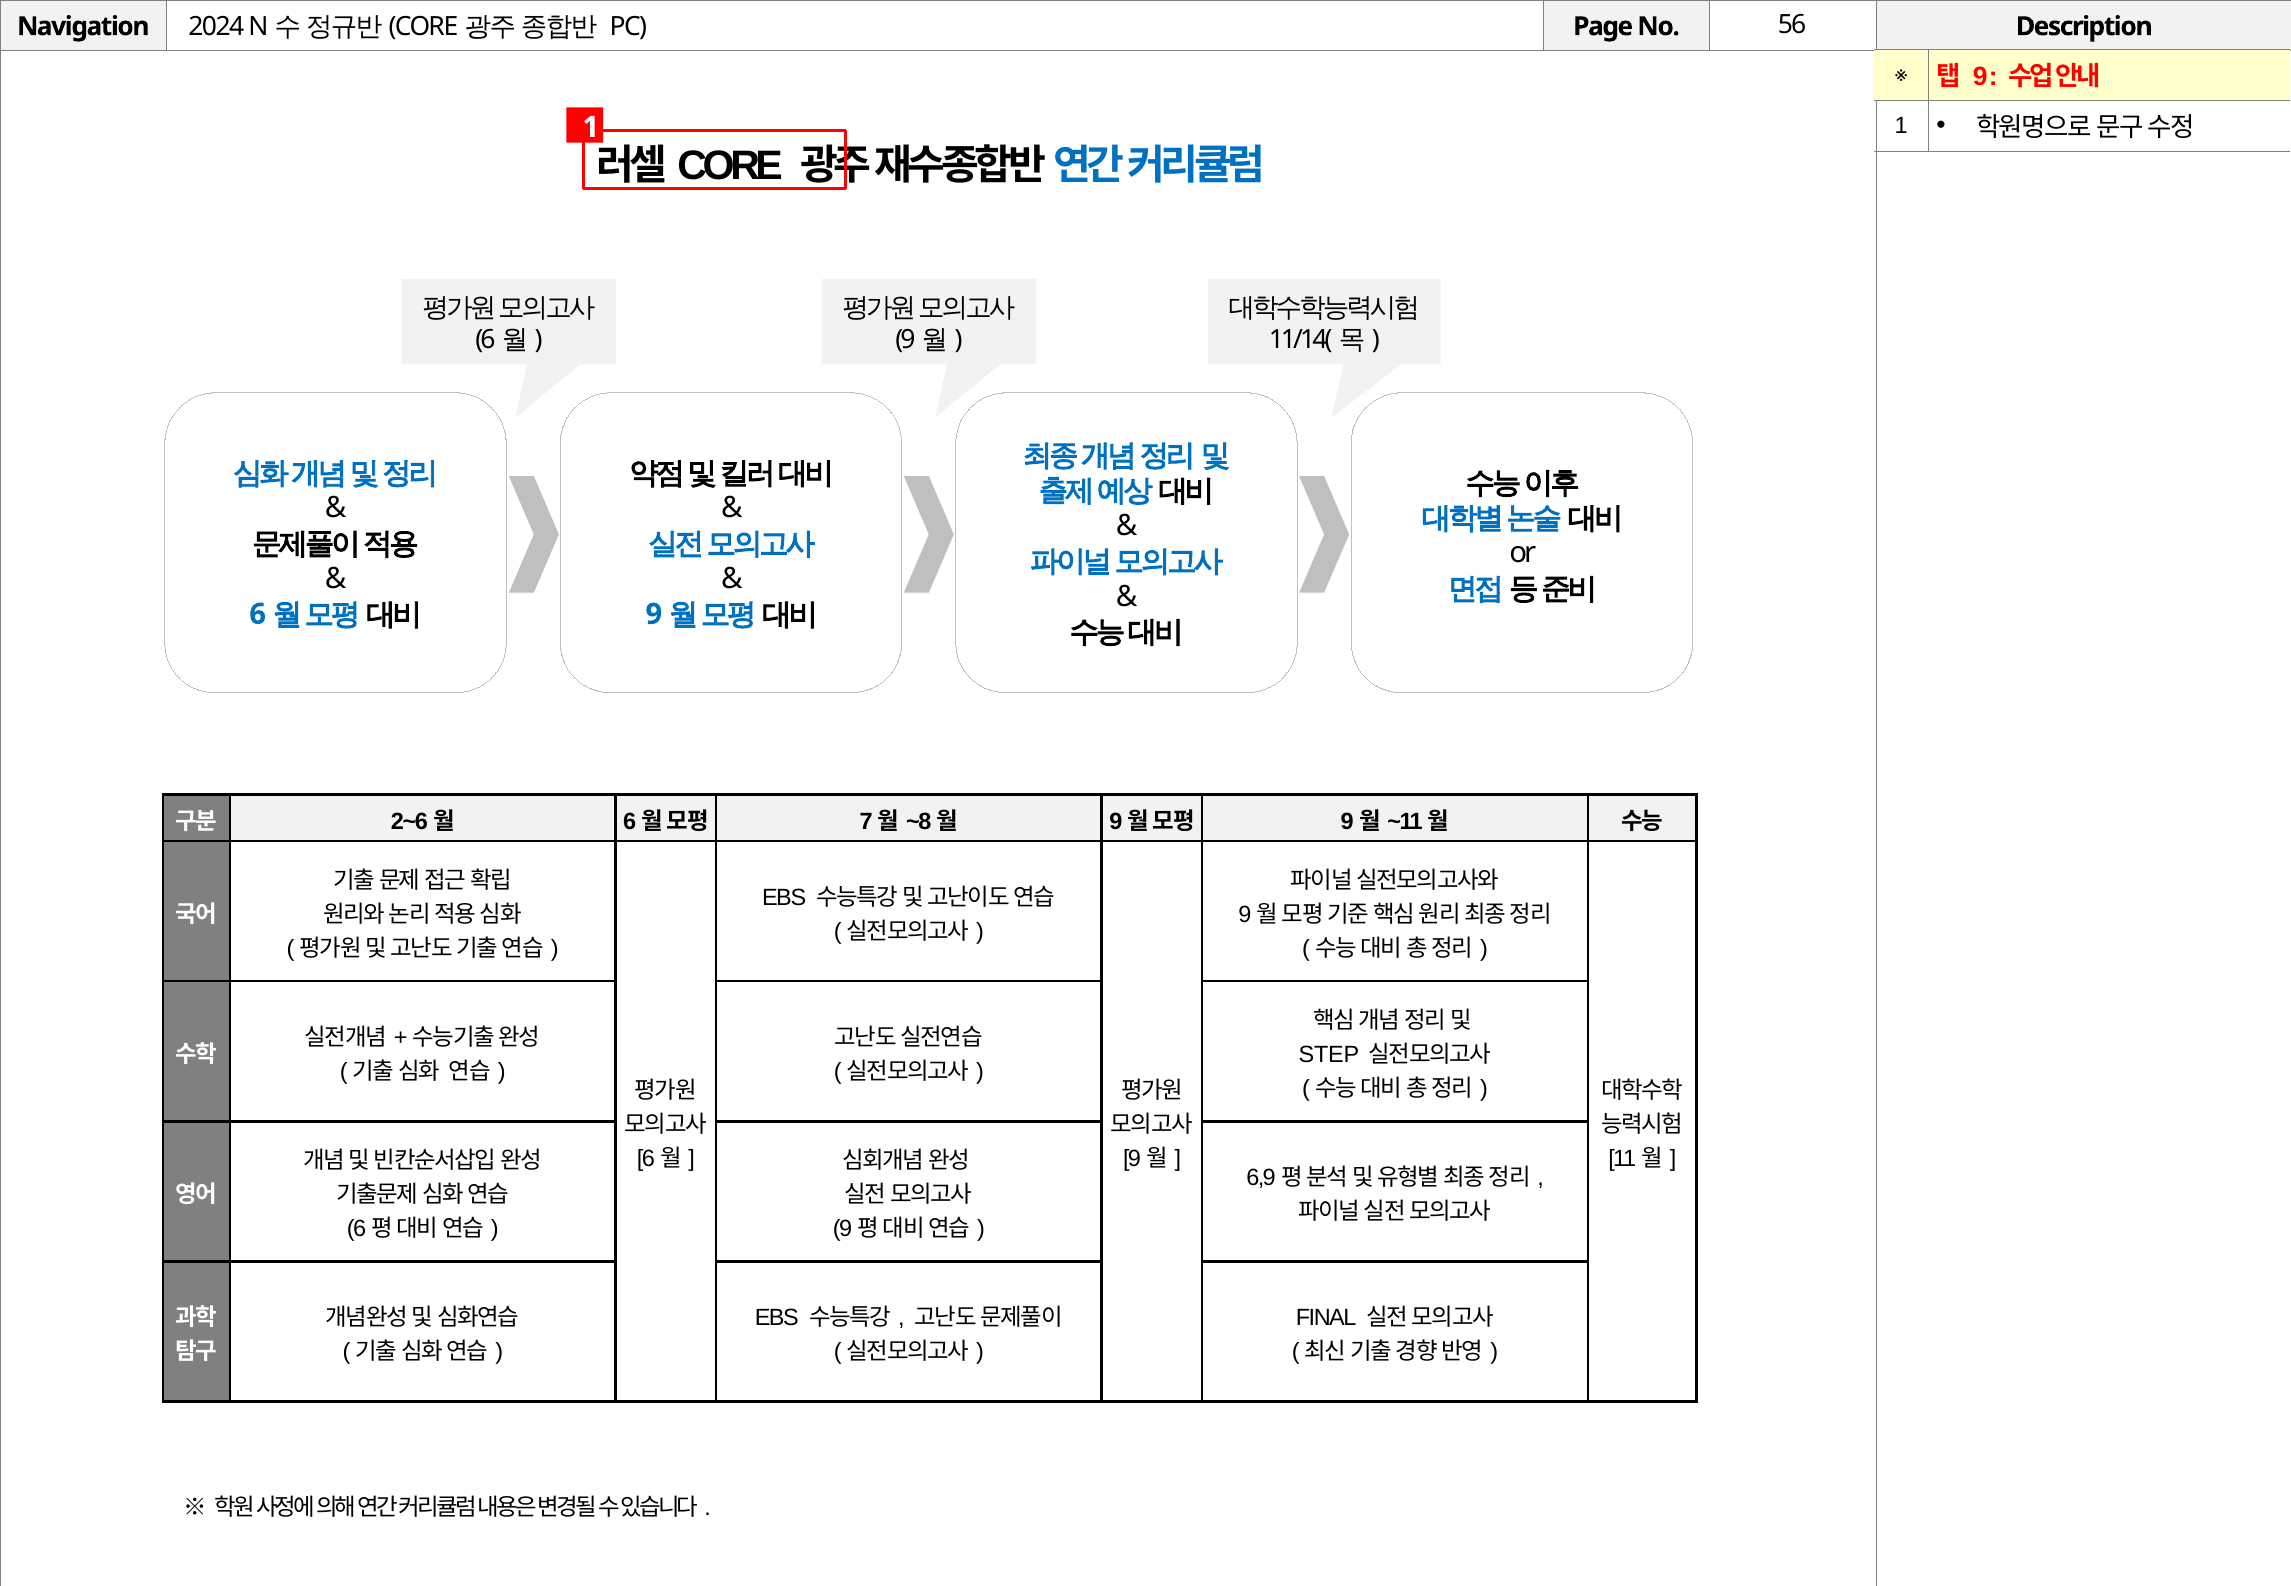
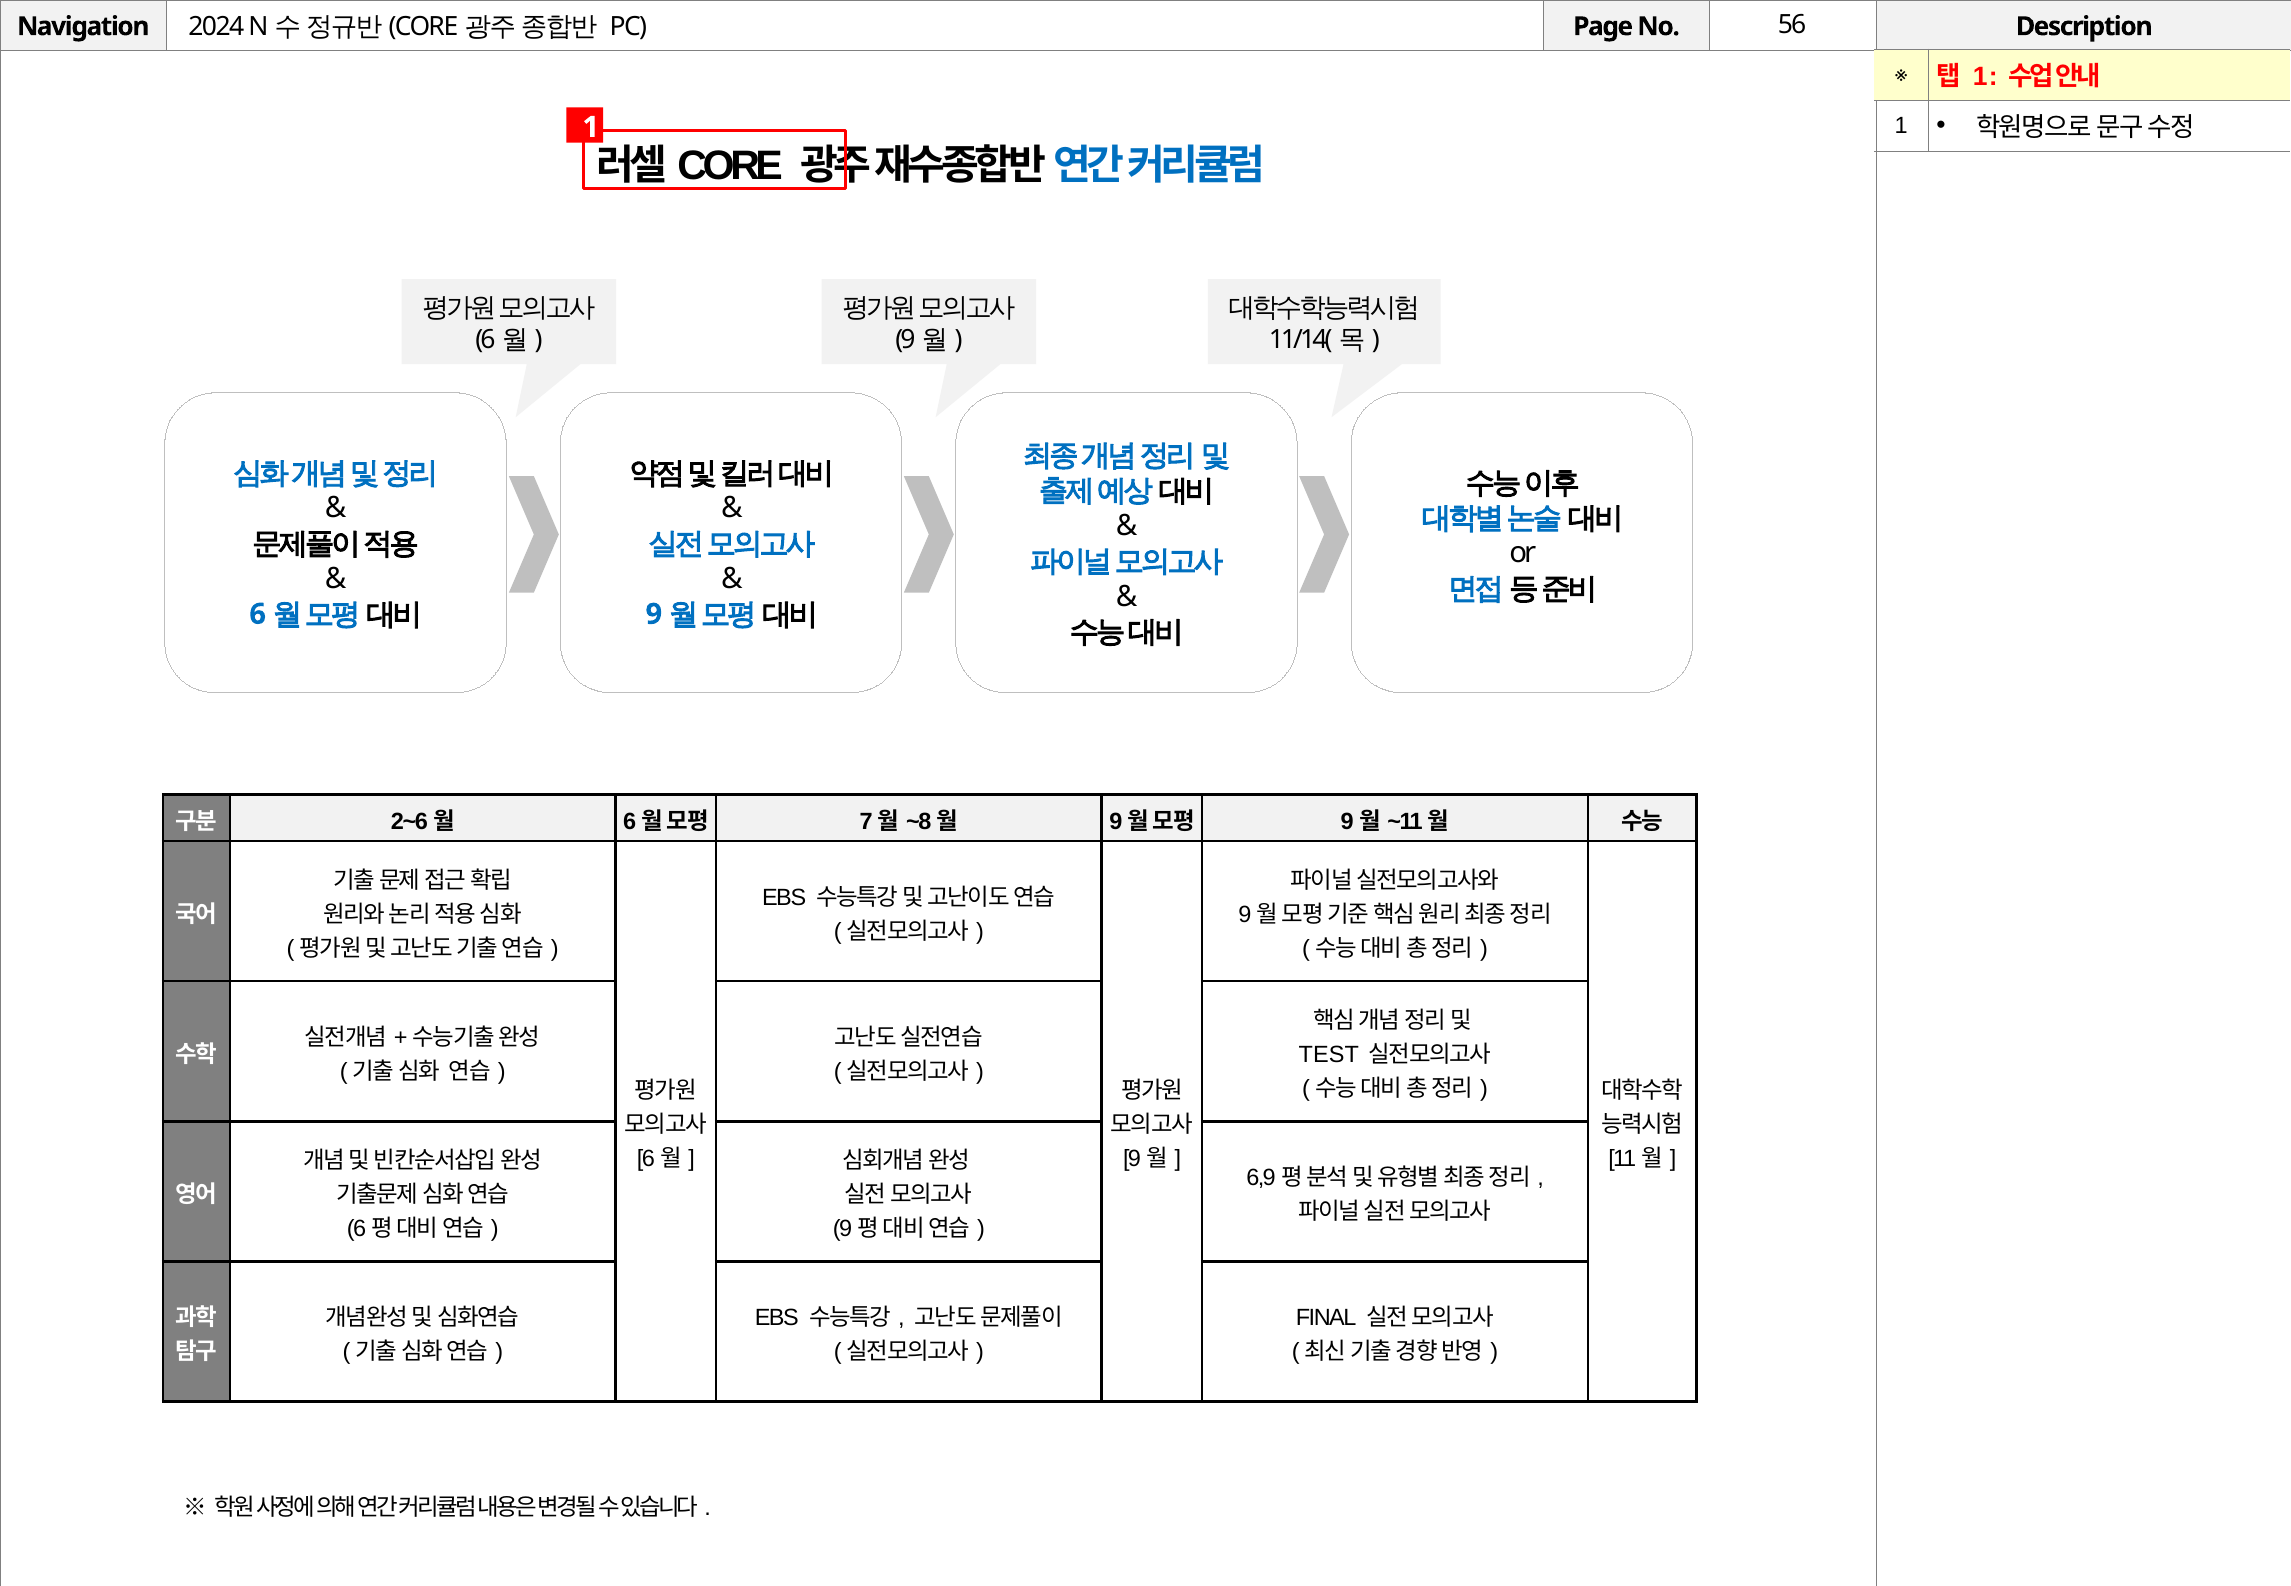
9: 9 -> 1 (1980, 76)
STEP: STEP -> TEST (1329, 1055)
